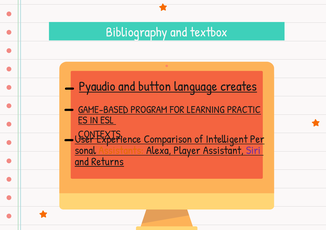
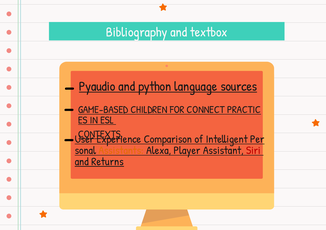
button: button -> python (155, 87)
creates: creates -> sources (239, 87)
PROGRAM: PROGRAM -> CHILDREN (149, 110)
LEARNING: LEARNING -> CONNECT (206, 110)
Siri colour: purple -> red (253, 151)
